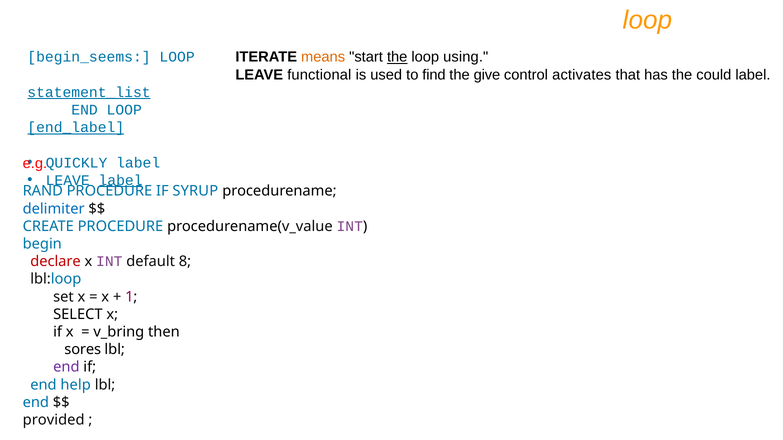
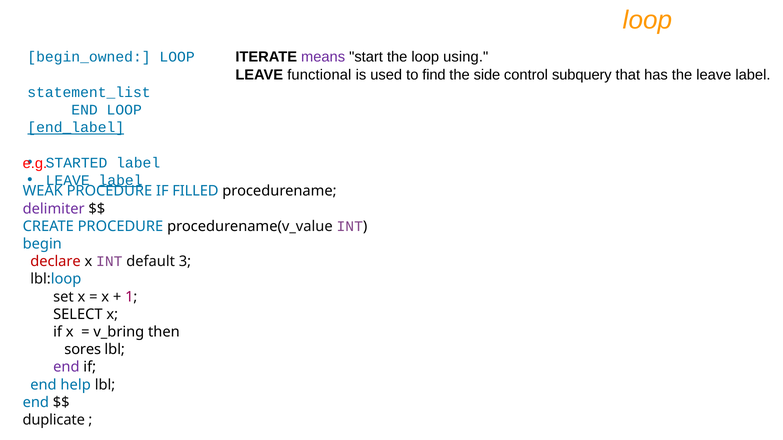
means colour: orange -> purple (323, 57)
the underline: present -> none (397, 57)
begin_seems: begin_seems -> begin_owned (89, 57)
give: give -> side (487, 75)
activates: activates -> subquery (582, 75)
the could: could -> leave (714, 75)
statement_list underline: present -> none (89, 92)
QUICKLY: QUICKLY -> STARTED (77, 163)
RAND: RAND -> WEAK (43, 191)
SYRUP: SYRUP -> FILLED (195, 191)
delimiter colour: blue -> purple (54, 209)
8: 8 -> 3 (185, 262)
provided: provided -> duplicate (54, 420)
